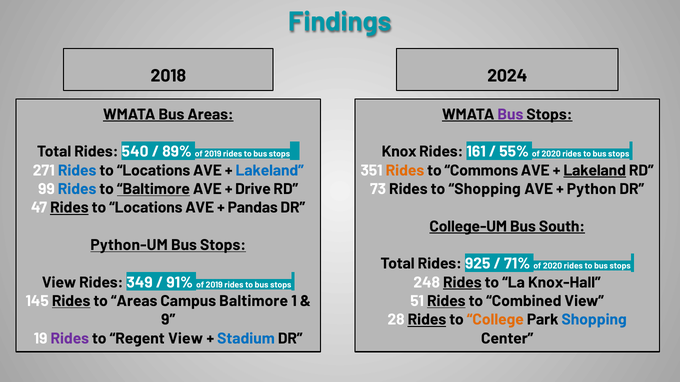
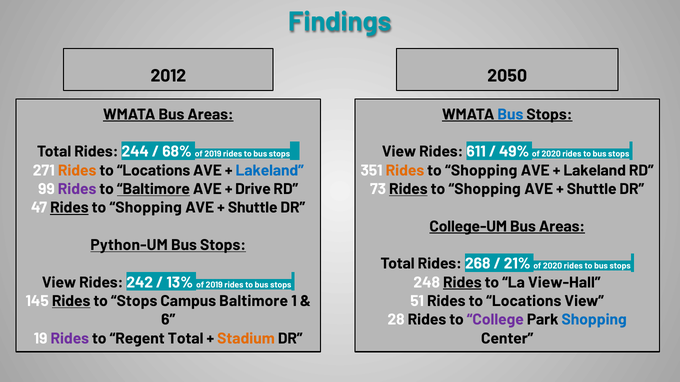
2018: 2018 -> 2012 (168, 76)
2024: 2024 -> 2050 (507, 76)
Bus colour: purple -> blue (510, 115)
540: 540 -> 244 (135, 152)
89%: 89% -> 68% (177, 152)
Knox: Knox -> View (399, 152)
161: 161 -> 611 (476, 152)
55%: 55% -> 49% (514, 152)
Rides colour: blue -> orange (77, 171)
Commons: Commons -> Shopping (481, 171)
Lakeland underline: present -> none (595, 171)
Rides colour: blue -> purple (77, 189)
Rides underline: none -> present (408, 189)
Python: Python -> Shuttle (592, 189)
Locations: Locations -> Shopping (146, 208)
Pandas: Pandas -> Shuttle (253, 208)
South: South -> Areas (562, 227)
925: 925 -> 268 (478, 264)
71%: 71% -> 21% (517, 264)
349: 349 -> 242 (140, 283)
91%: 91% -> 13% (180, 283)
Knox-Hall: Knox-Hall -> View-Hall (564, 283)
to Areas: Areas -> Stops (134, 301)
Rides underline: present -> none (446, 301)
Combined: Combined -> Locations (524, 301)
9: 9 -> 6 (168, 320)
Rides underline: present -> none (427, 320)
College colour: orange -> purple (495, 320)
Regent View: View -> Total (186, 339)
Stadium colour: blue -> orange (246, 339)
